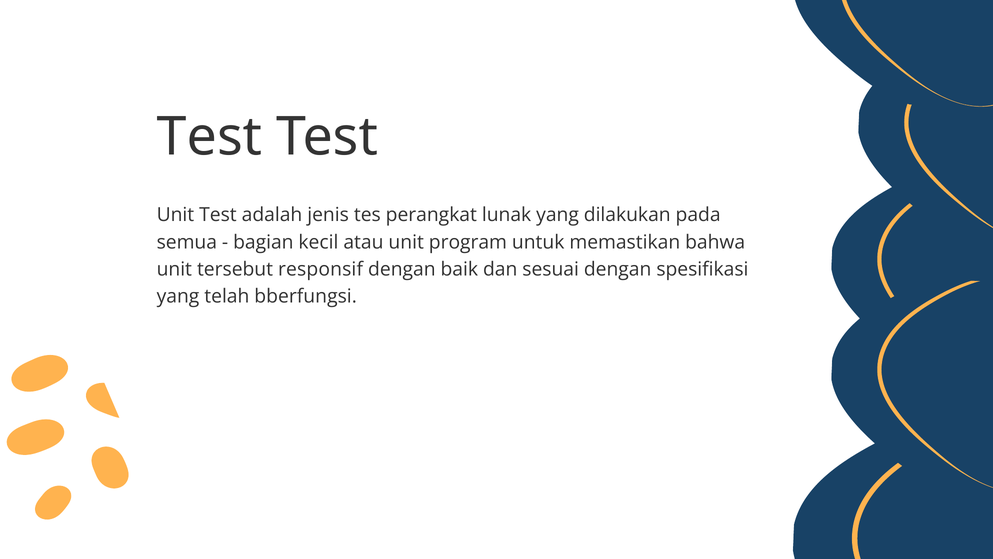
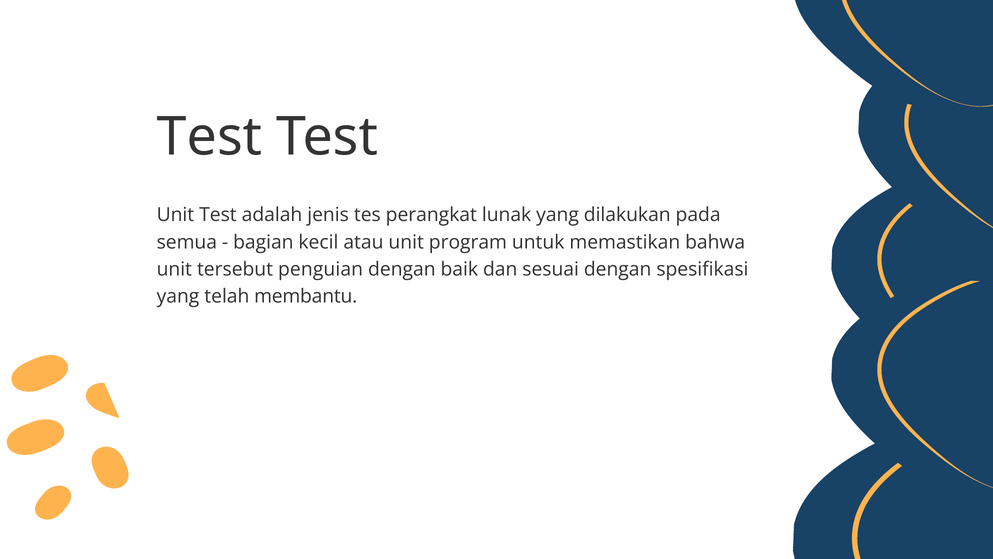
responsif: responsif -> penguian (321, 269)
bberfungsi: bberfungsi -> membantu (306, 296)
